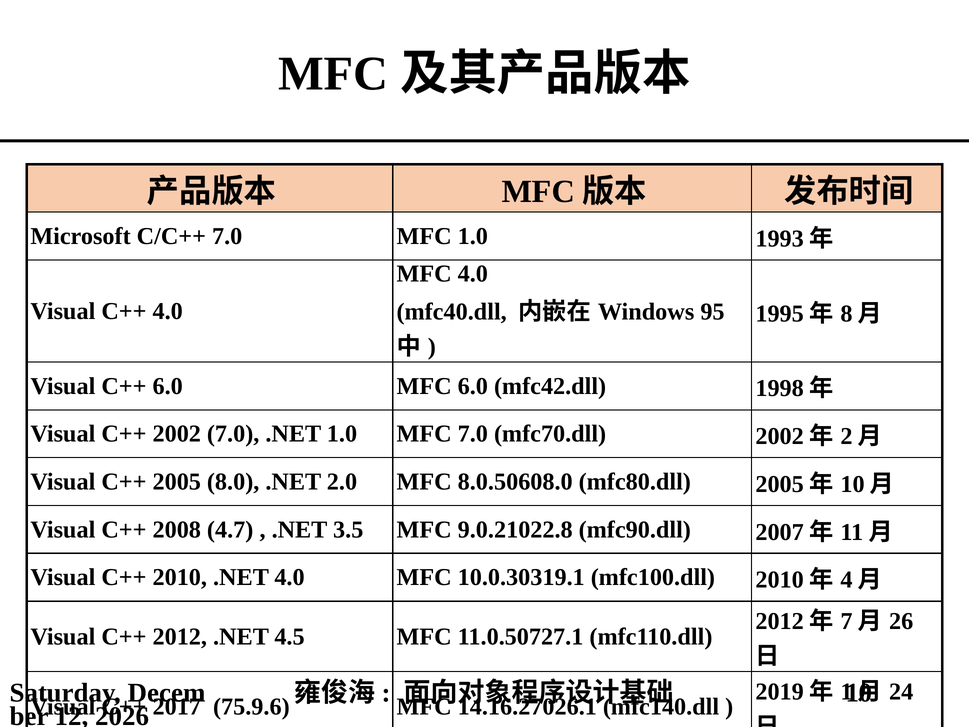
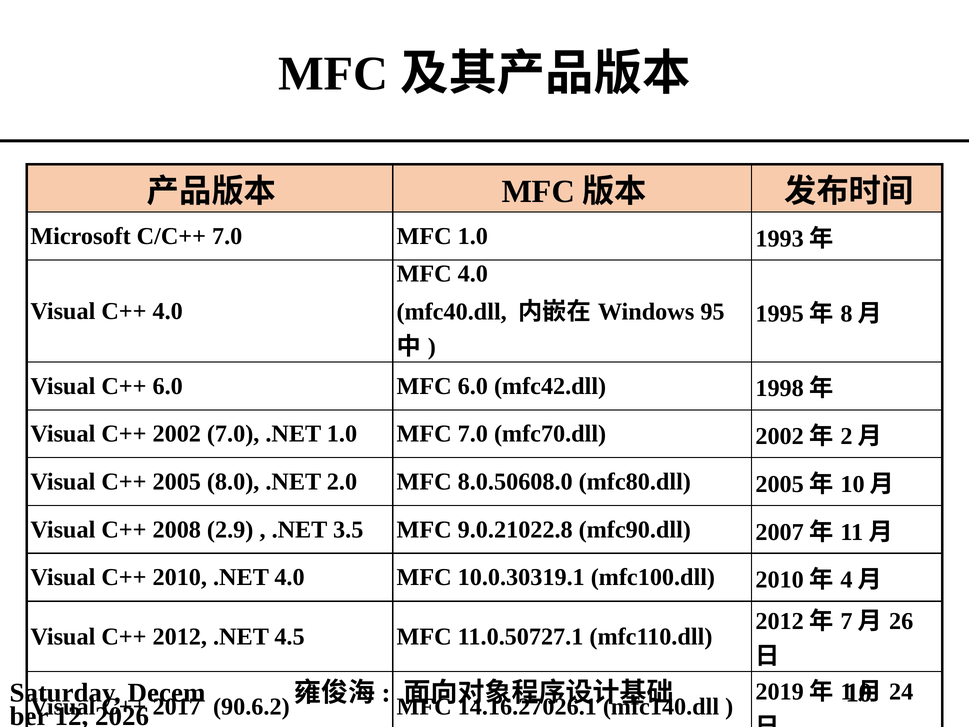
4.7: 4.7 -> 2.9 (230, 529)
75.9.6: 75.9.6 -> 90.6.2 (251, 707)
